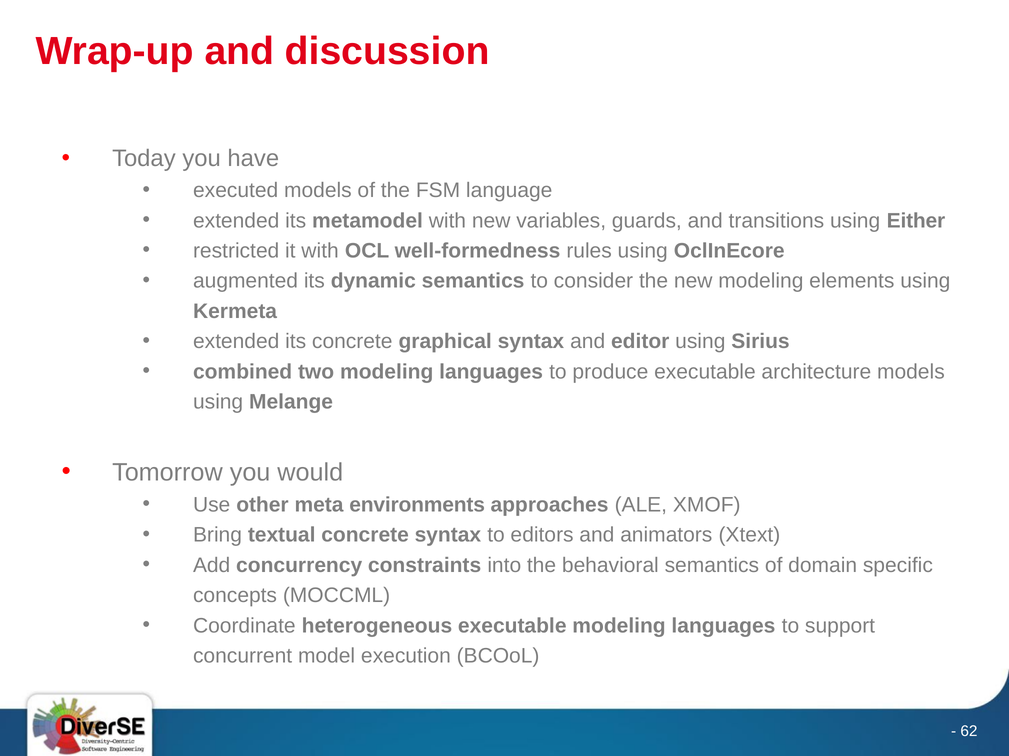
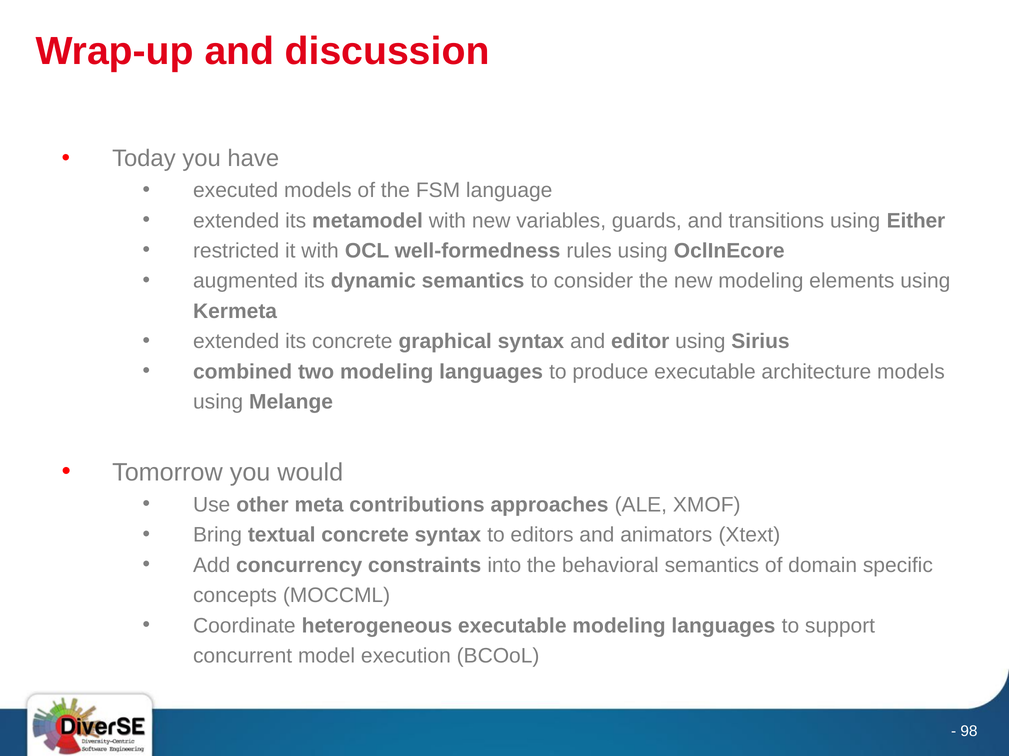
environments: environments -> contributions (417, 505)
62: 62 -> 98 (969, 732)
